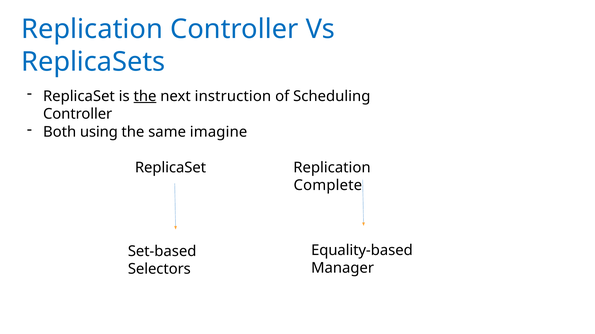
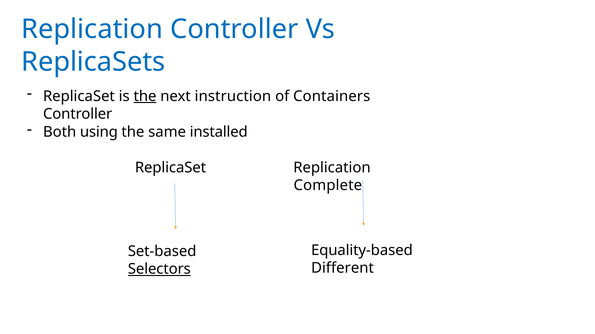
Scheduling: Scheduling -> Containers (332, 96)
imagine: imagine -> installed (219, 132)
Manager: Manager -> Different (343, 269)
Selectors underline: none -> present (159, 270)
